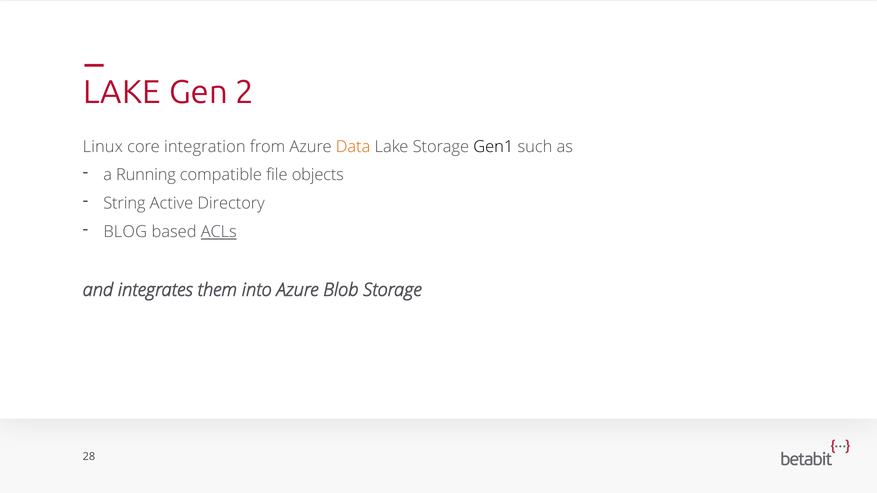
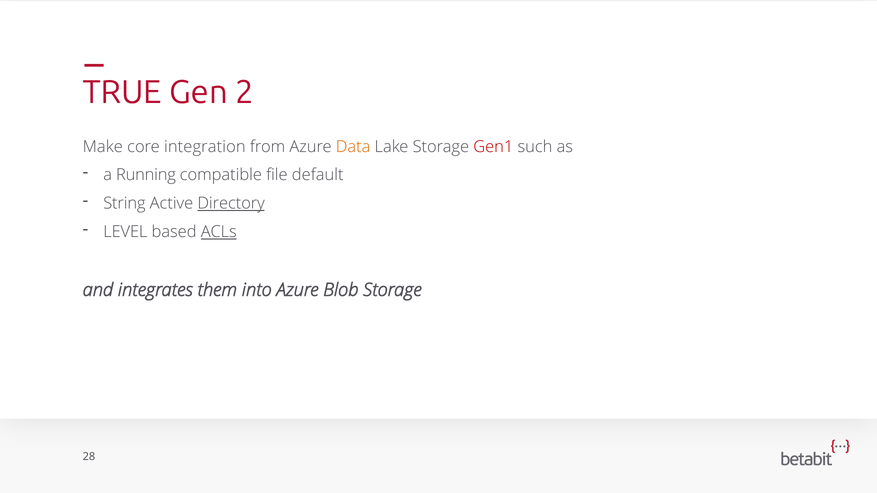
LAKE: LAKE -> TRUE (122, 92)
Linux: Linux -> Make (103, 147)
Gen1 colour: black -> red (493, 147)
objects: objects -> default (318, 175)
Directory underline: none -> present (231, 204)
BLOG: BLOG -> LEVEL (125, 232)
